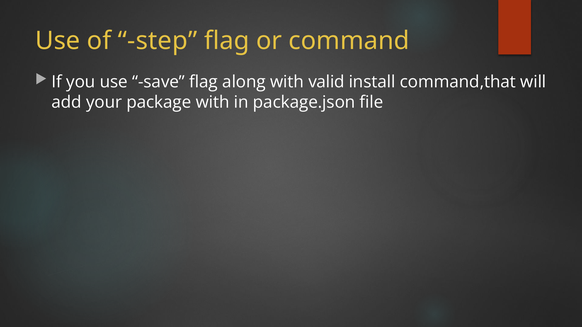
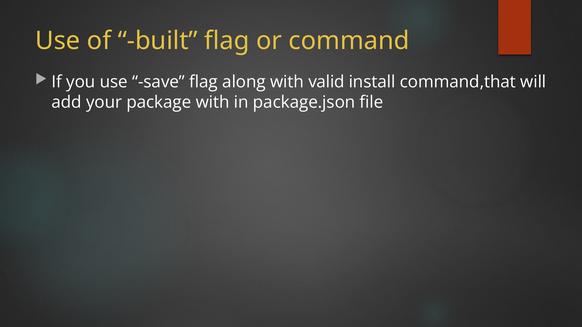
step: step -> built (158, 41)
